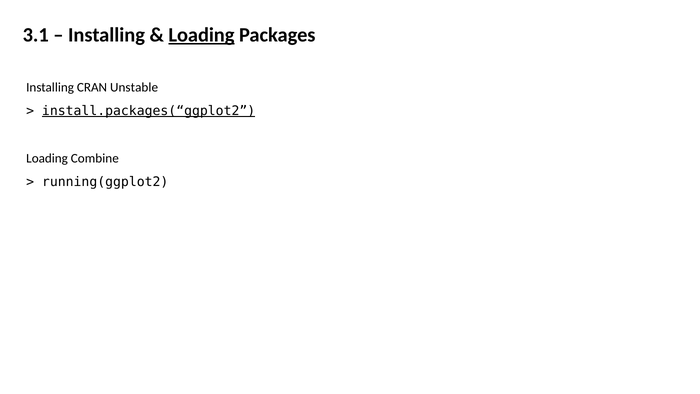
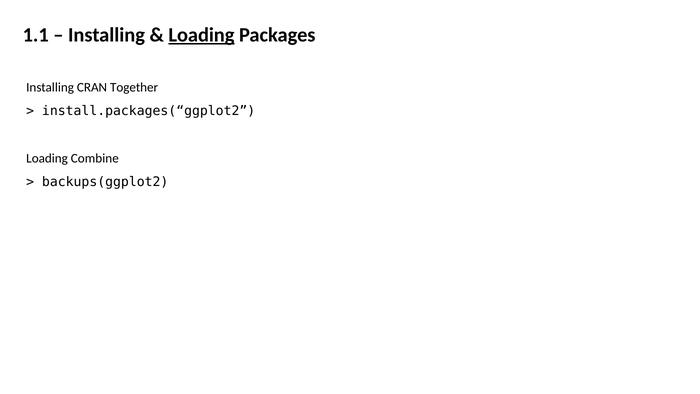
3.1: 3.1 -> 1.1 (36, 35)
Unstable: Unstable -> Together (134, 87)
install.packages(“ggplot2 underline: present -> none (149, 111)
running(ggplot2: running(ggplot2 -> backups(ggplot2 (105, 182)
